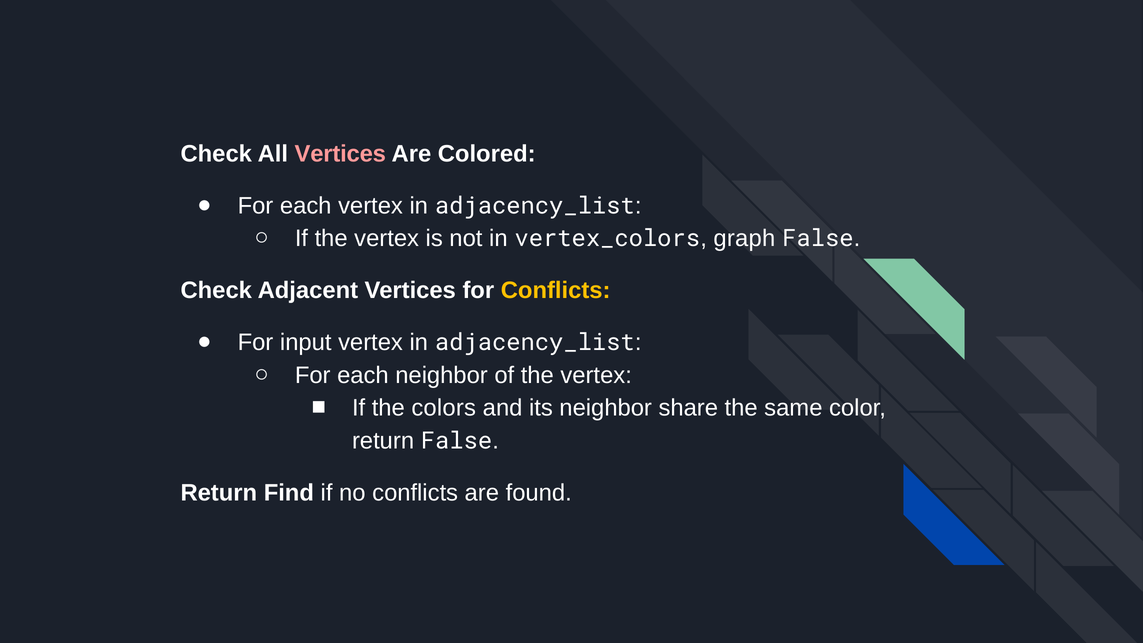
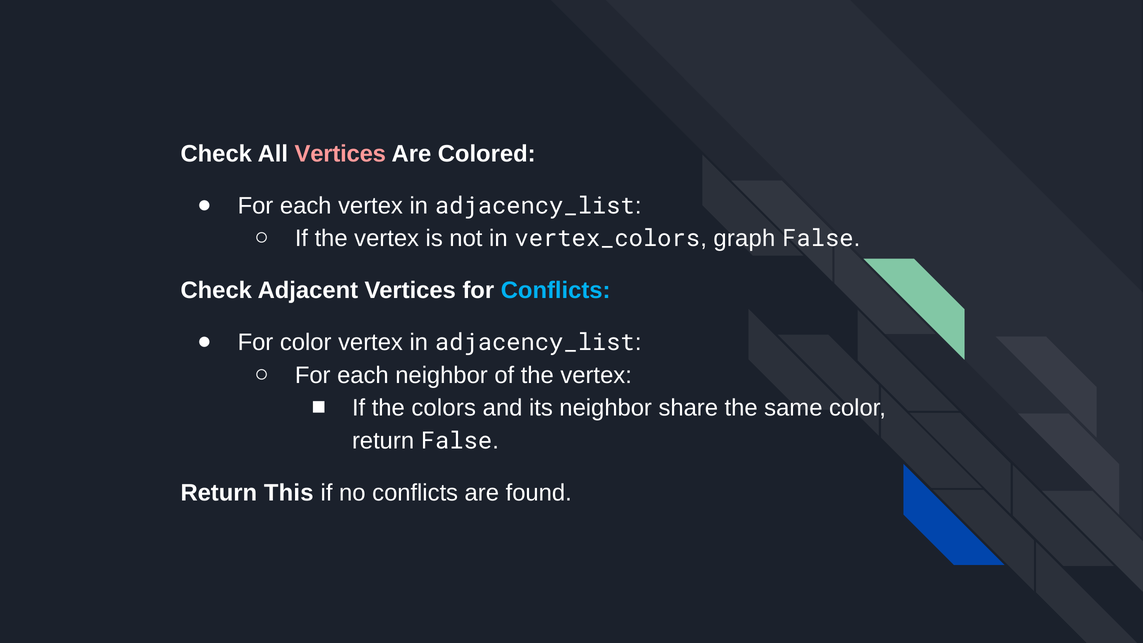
Conflicts colour: yellow -> light blue (556, 290)
For input: input -> color (306, 342)
Find: Find -> This (289, 493)
